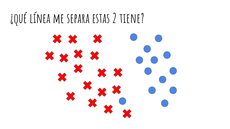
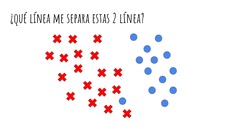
2 tiene: tiene -> línea (132, 19)
